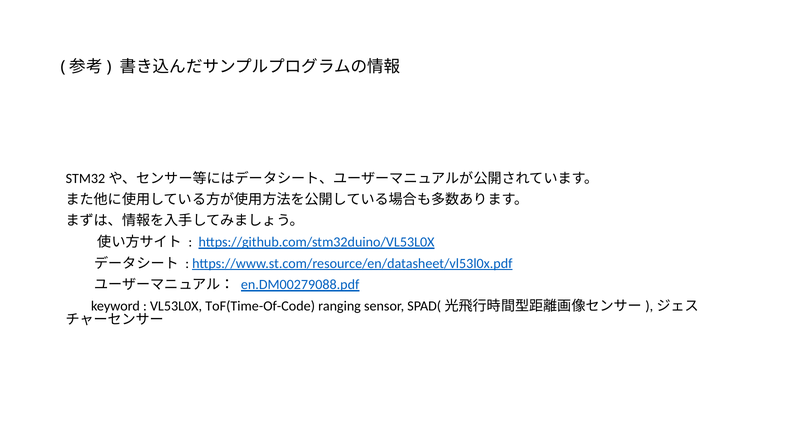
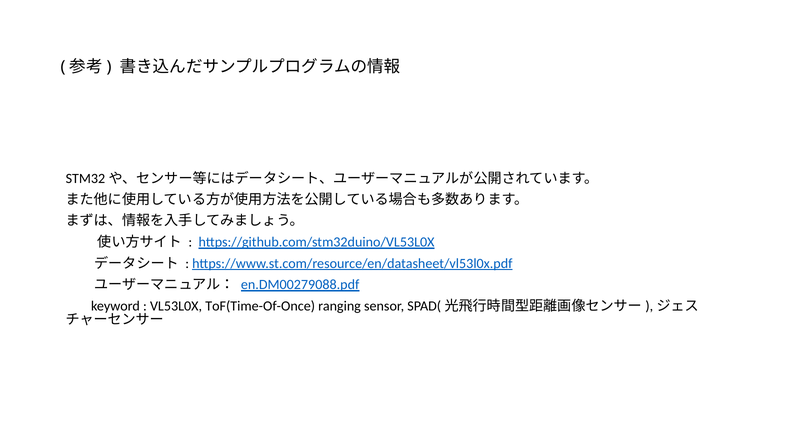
ToF(Time-Of-Code: ToF(Time-Of-Code -> ToF(Time-Of-Once (260, 306)
